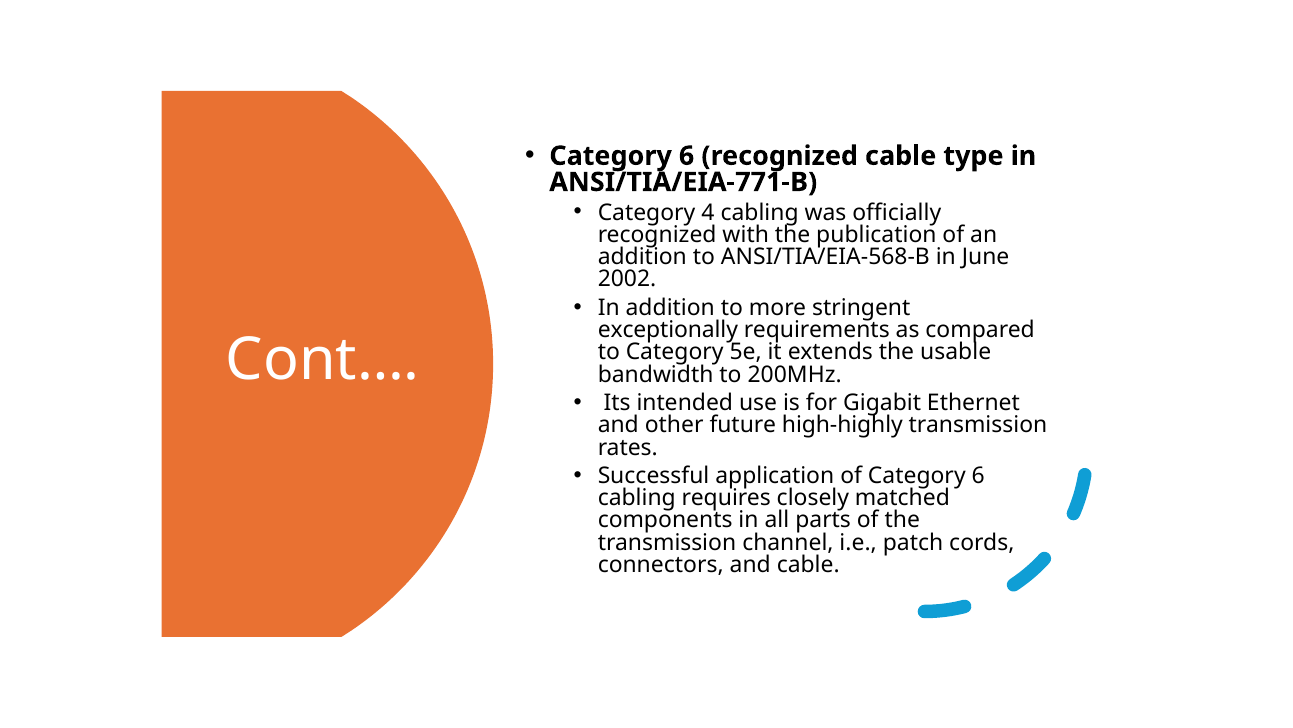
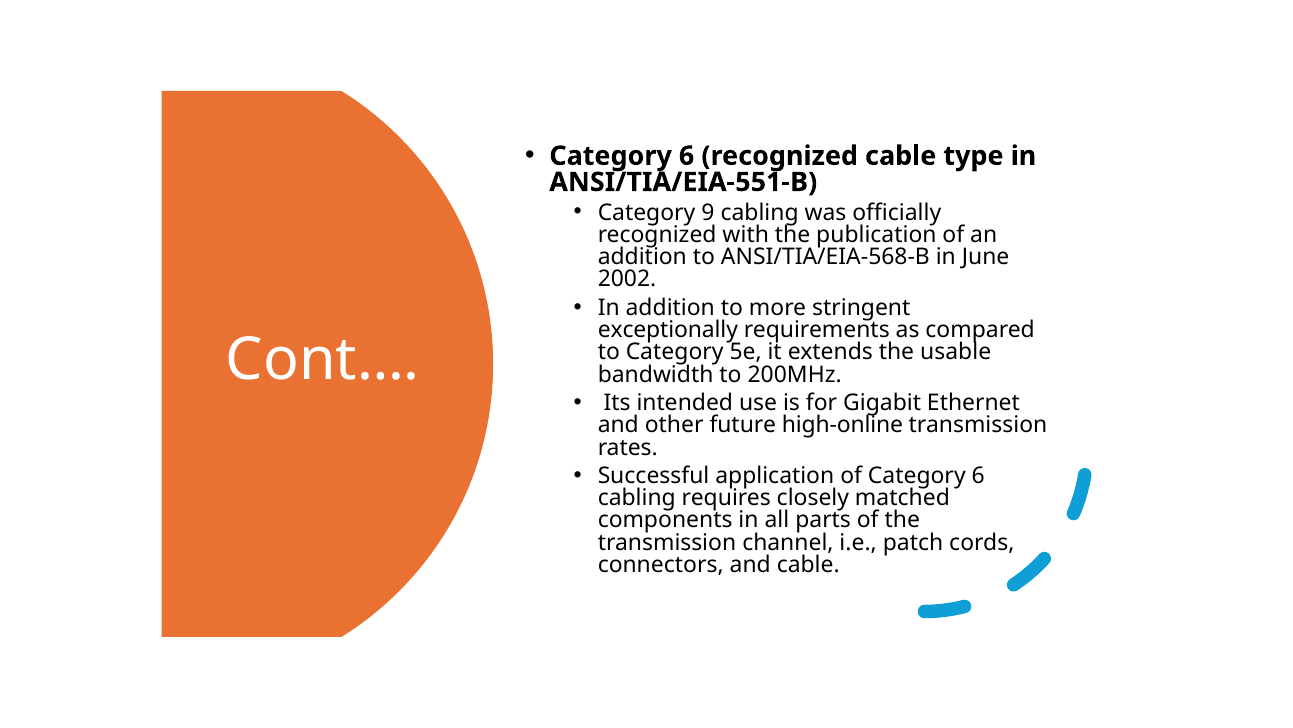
ANSI/TIA/EIA-771-B: ANSI/TIA/EIA-771-B -> ANSI/TIA/EIA-551-B (683, 182)
4: 4 -> 9 (708, 212)
high-highly: high-highly -> high-online (842, 425)
